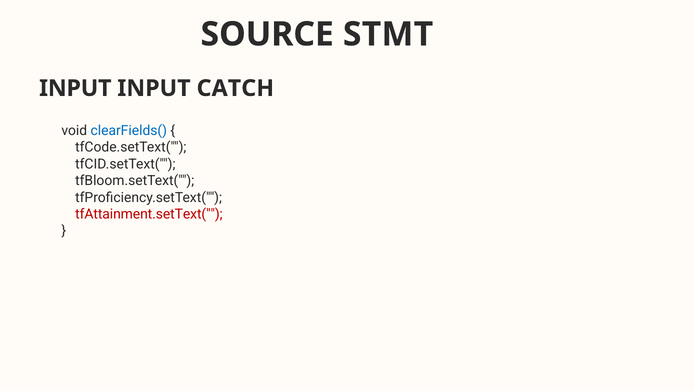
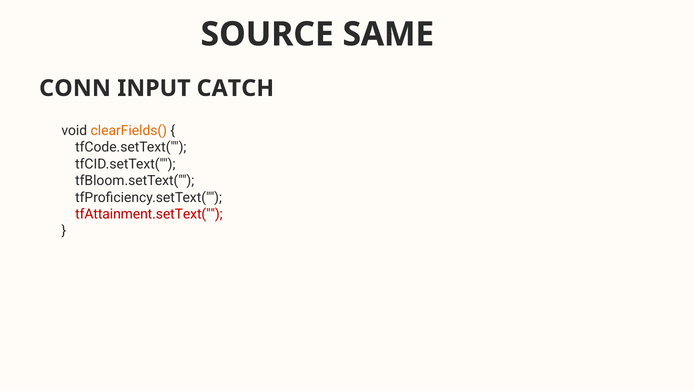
STMT: STMT -> SAME (388, 34)
INPUT: INPUT -> CONN (75, 88)
clearFields( colour: blue -> orange (129, 130)
